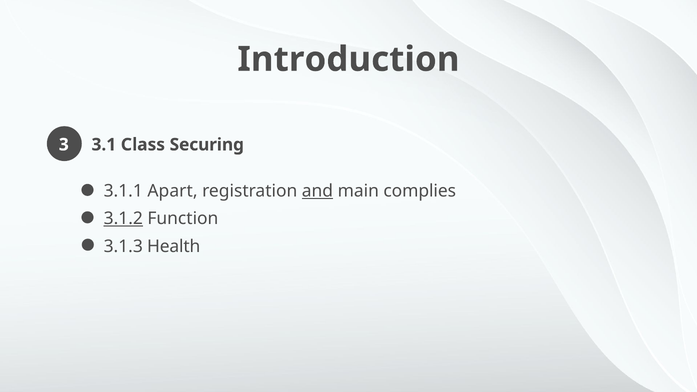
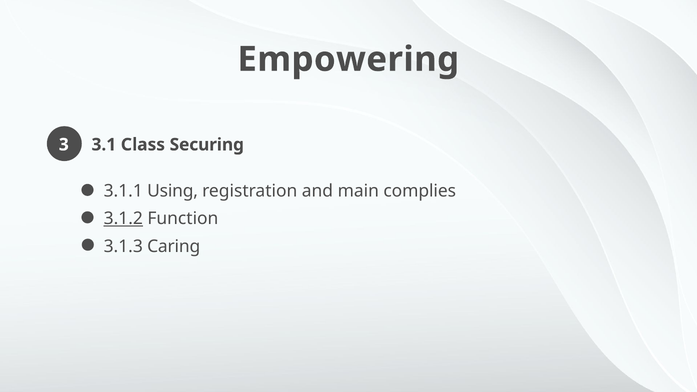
Introduction: Introduction -> Empowering (348, 59)
Apart: Apart -> Using (173, 191)
and underline: present -> none (317, 191)
Health: Health -> Caring (174, 246)
